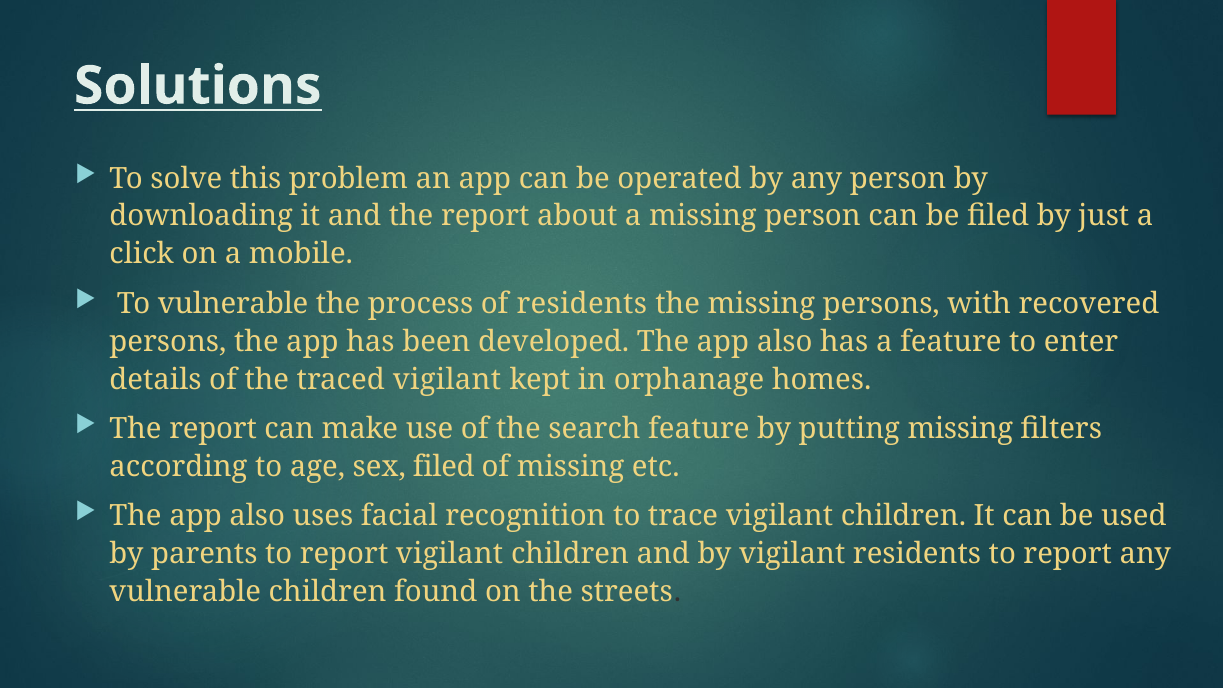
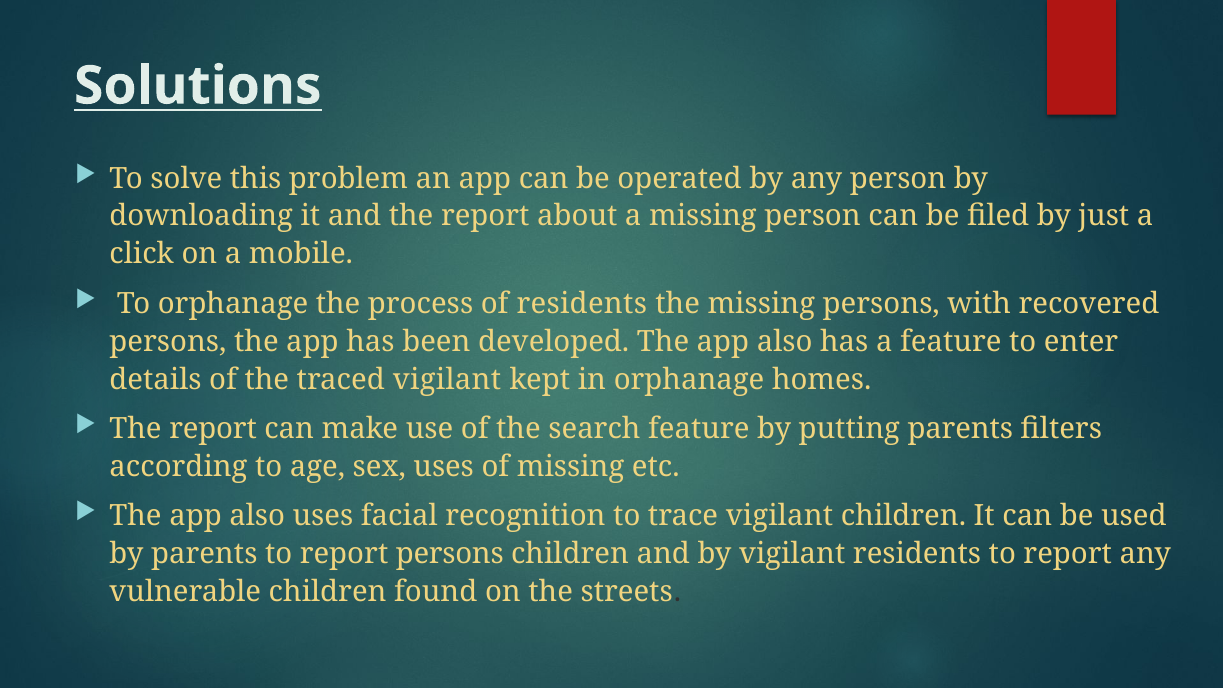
To vulnerable: vulnerable -> orphanage (233, 304)
putting missing: missing -> parents (960, 429)
sex filed: filed -> uses (444, 467)
report vigilant: vigilant -> persons (450, 554)
